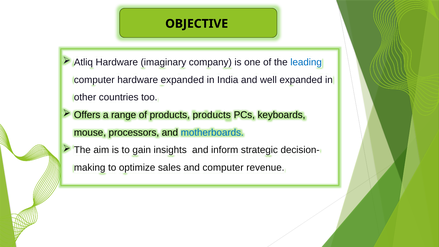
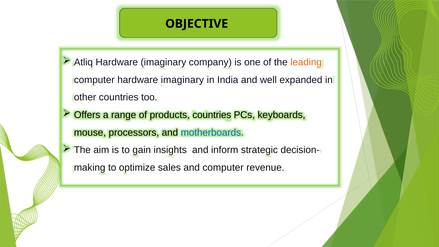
leading colour: blue -> orange (306, 62)
computer hardware expanded: expanded -> imaginary (182, 80)
products products: products -> countries (212, 115)
